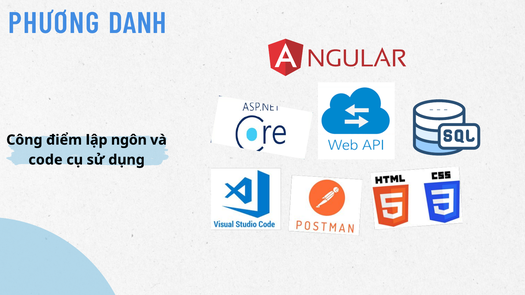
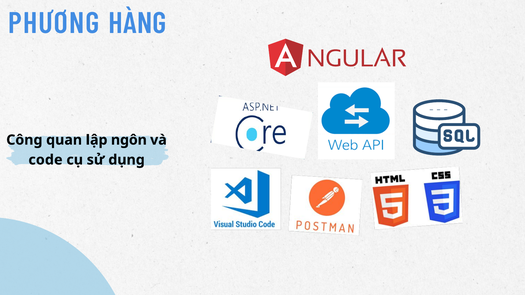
DANH: DANH -> HÀNG (137, 23)
điểm: điểm -> quan (64, 140)
